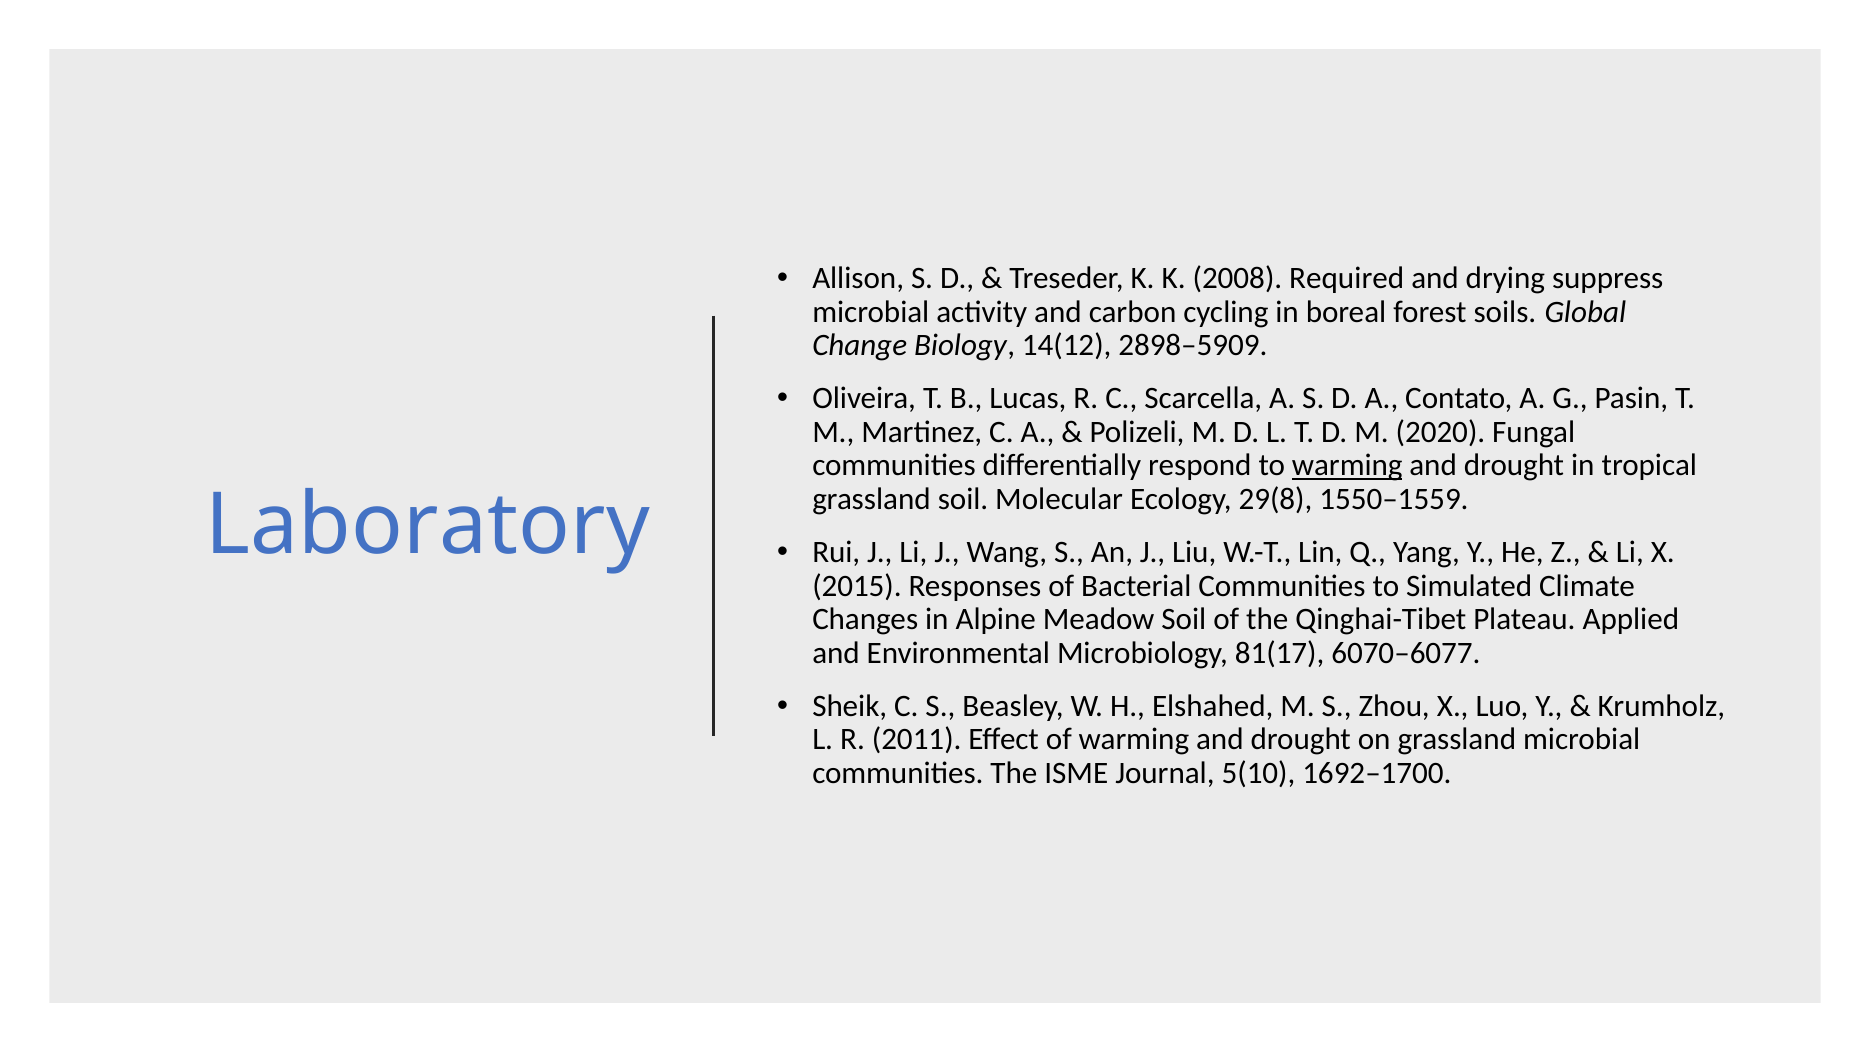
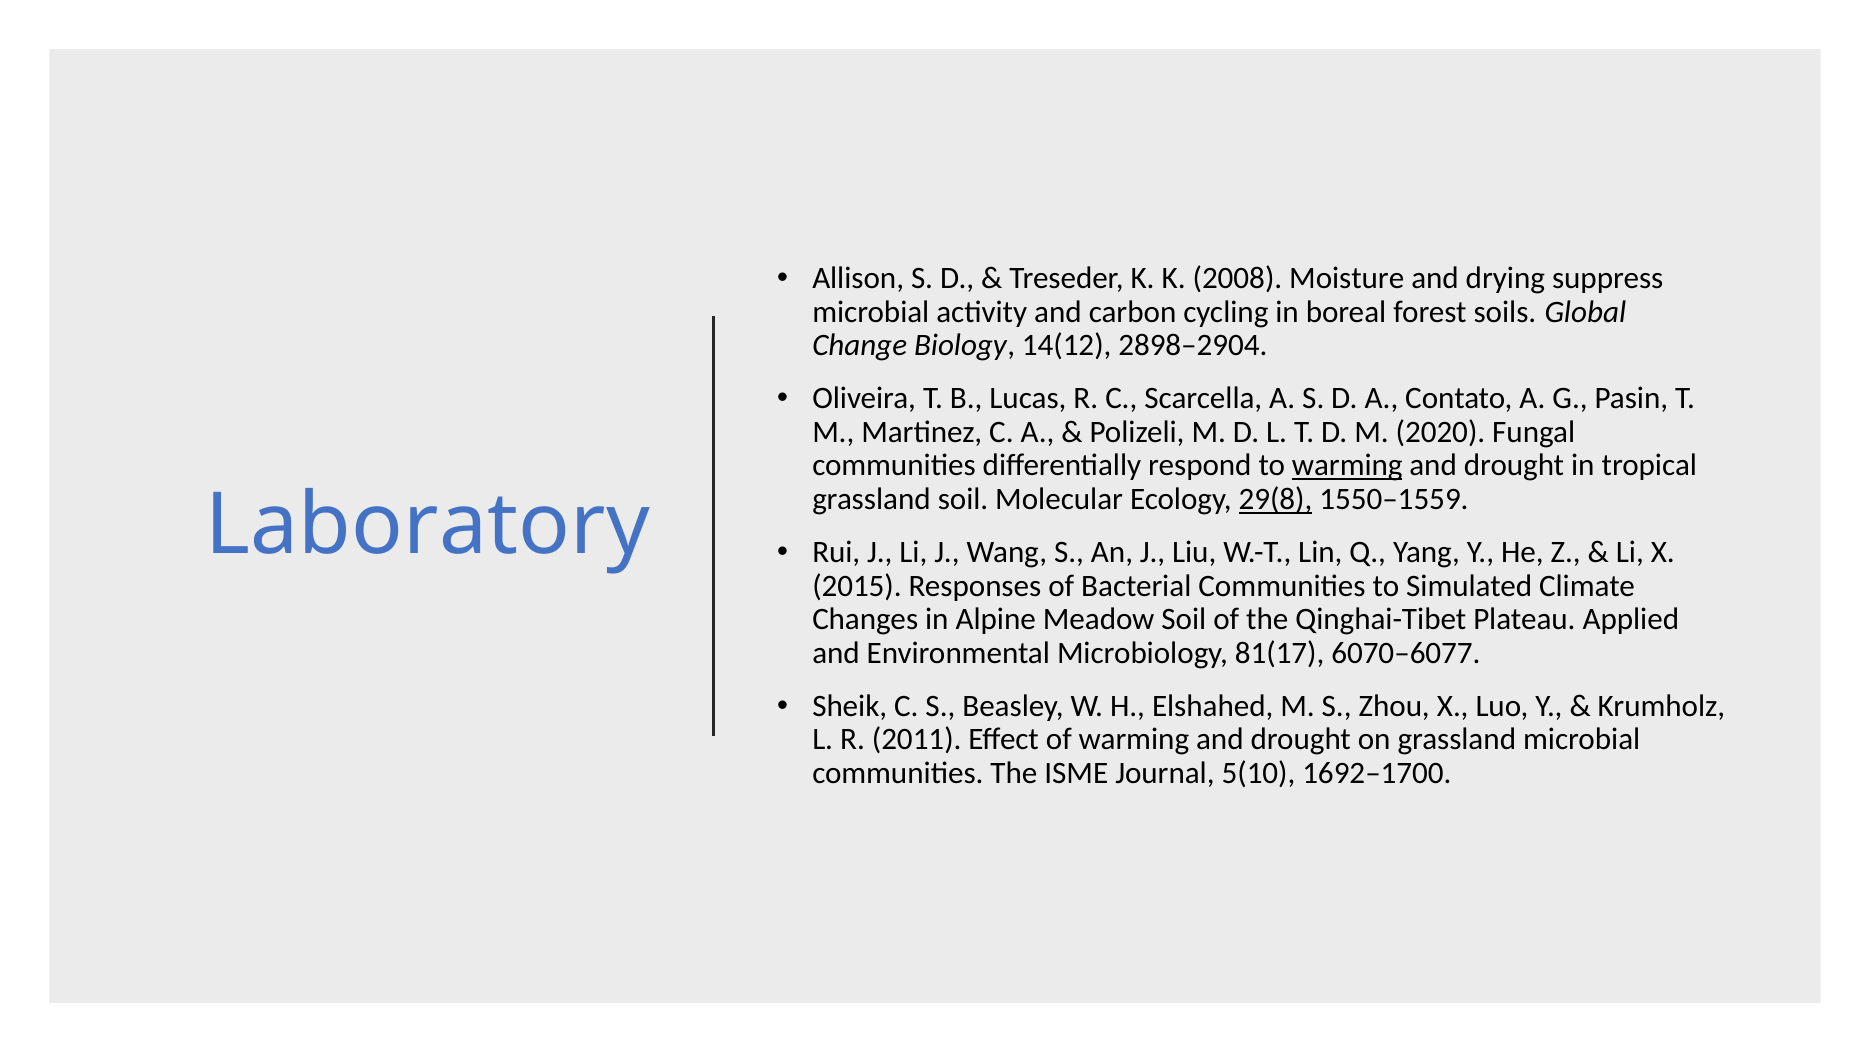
Required: Required -> Moisture (1347, 278)
2898–5909: 2898–5909 -> 2898–2904 (1193, 345)
29(8 underline: none -> present (1275, 499)
